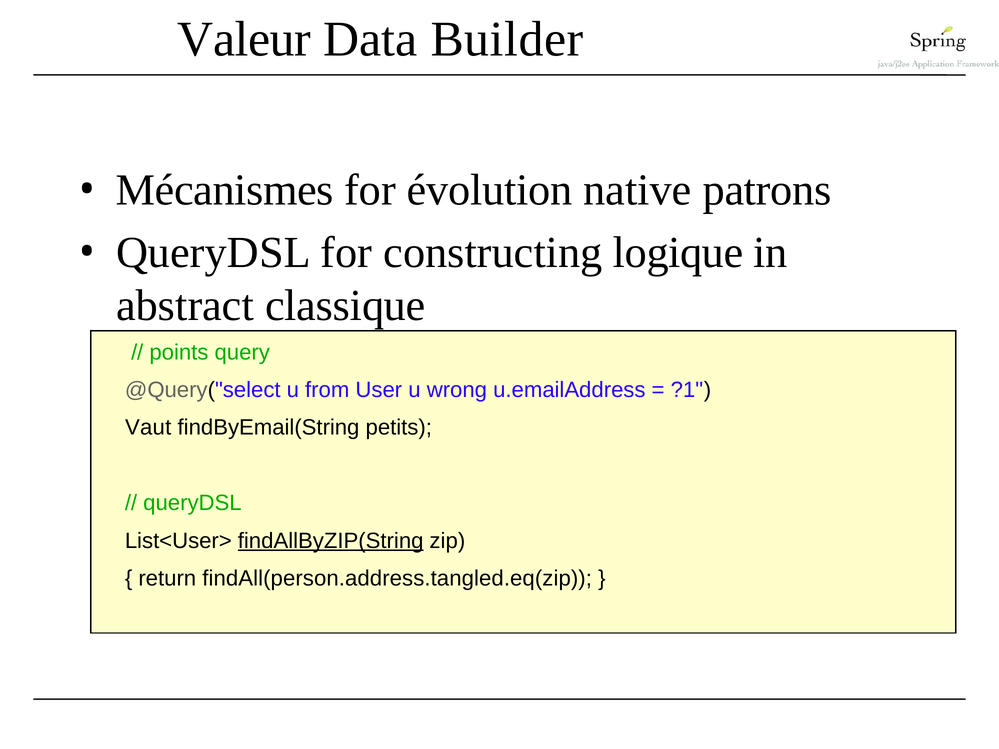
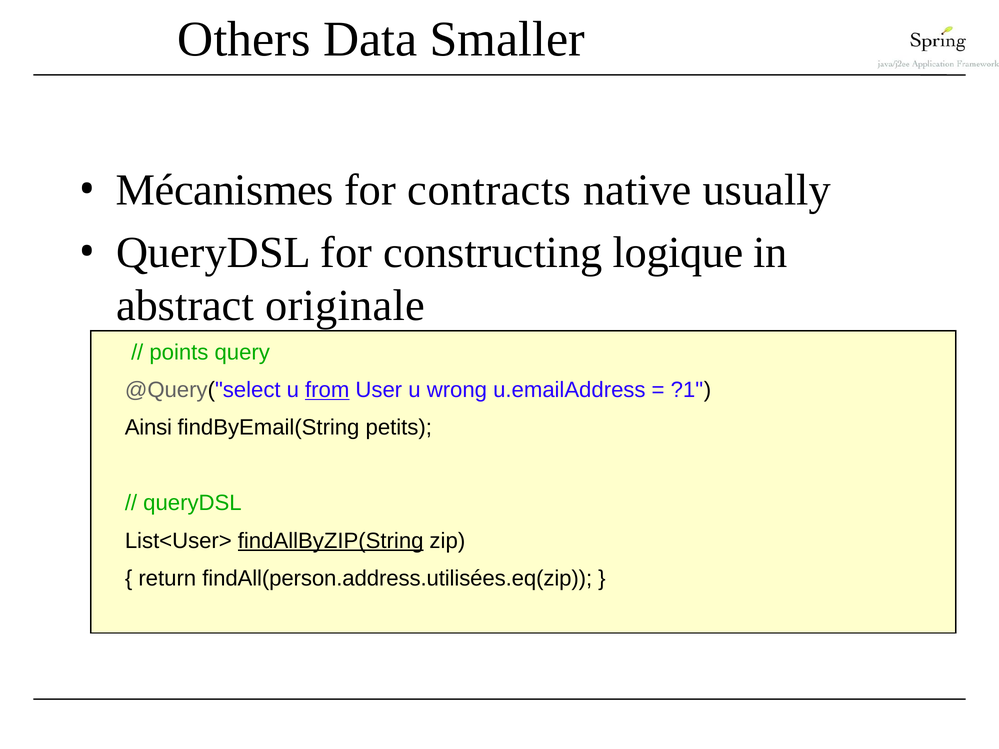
Valeur: Valeur -> Others (244, 39)
Builder: Builder -> Smaller (507, 39)
évolution: évolution -> contracts (489, 190)
patrons: patrons -> usually (767, 190)
classique: classique -> originale (345, 306)
from underline: none -> present (327, 390)
Vaut: Vaut -> Ainsi (148, 428)
findAll(person.address.tangled.eq(zip: findAll(person.address.tangled.eq(zip -> findAll(person.address.utilisées.eq(zip (397, 579)
